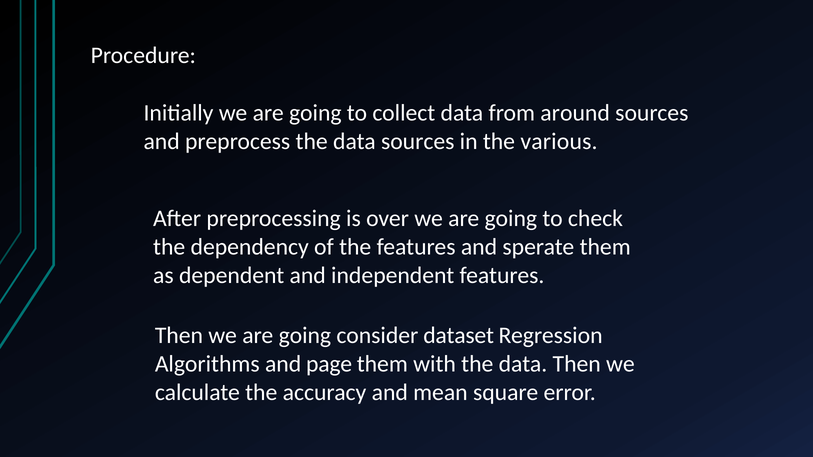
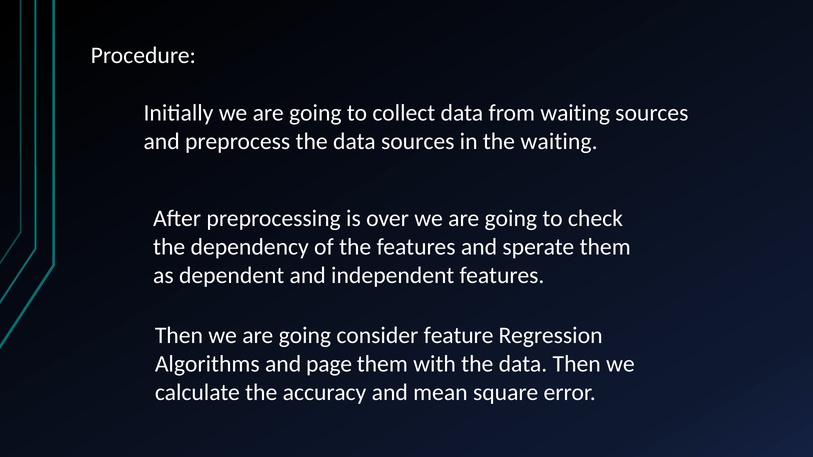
from around: around -> waiting (575, 113)
the various: various -> waiting (559, 142)
dataset: dataset -> feature (459, 336)
